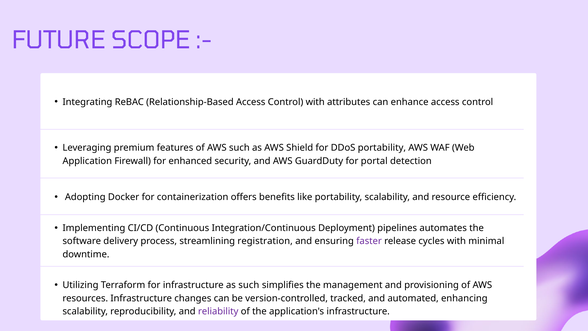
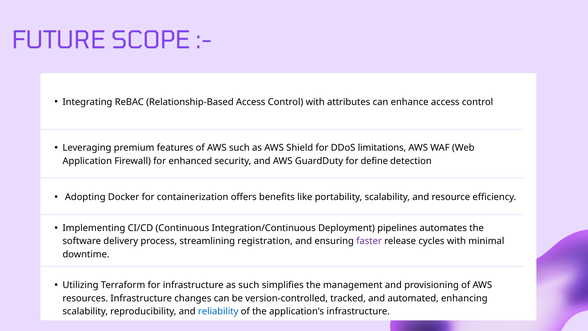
DDoS portability: portability -> limitations (382, 148)
portal: portal -> define (374, 161)
reliability colour: purple -> blue (218, 311)
